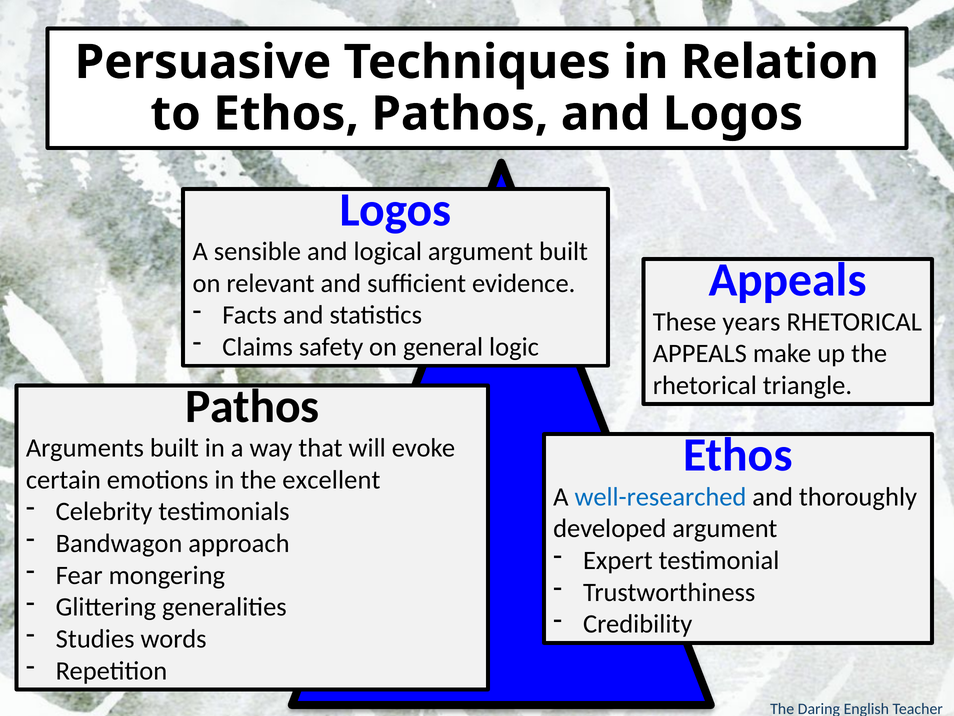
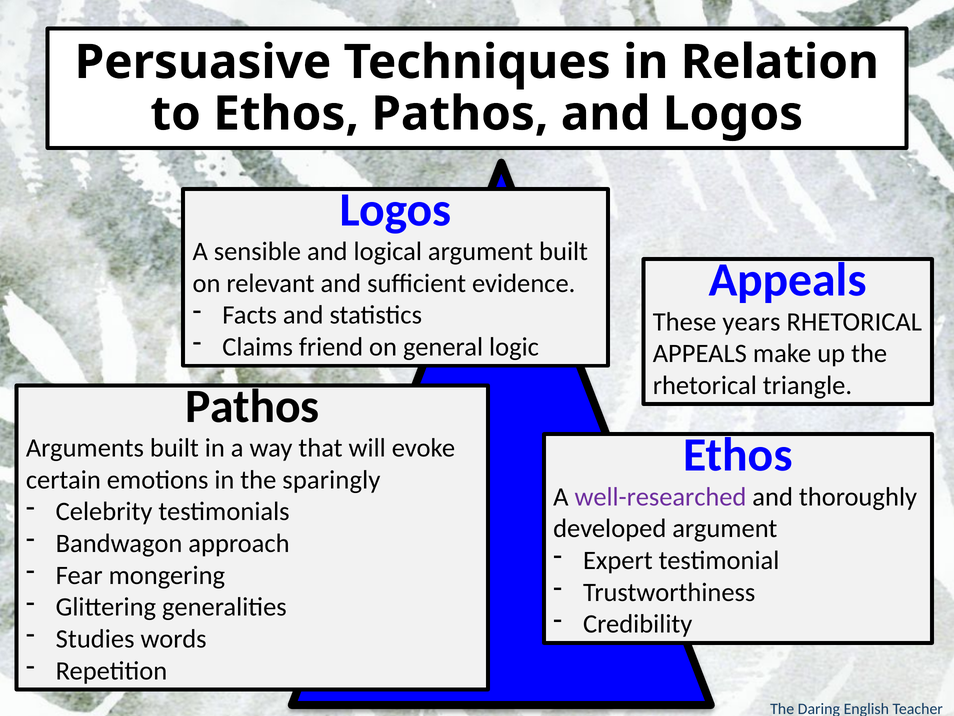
safety: safety -> friend (331, 347)
excellent: excellent -> sparingly (331, 479)
well-researched colour: blue -> purple (660, 496)
